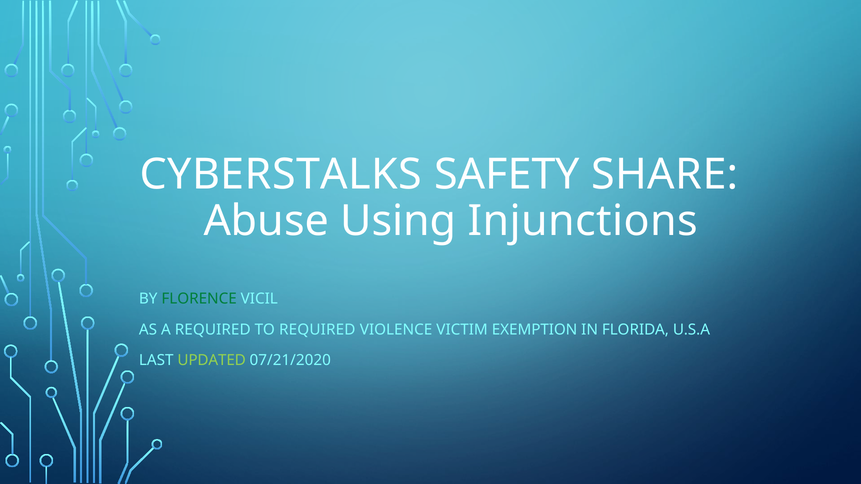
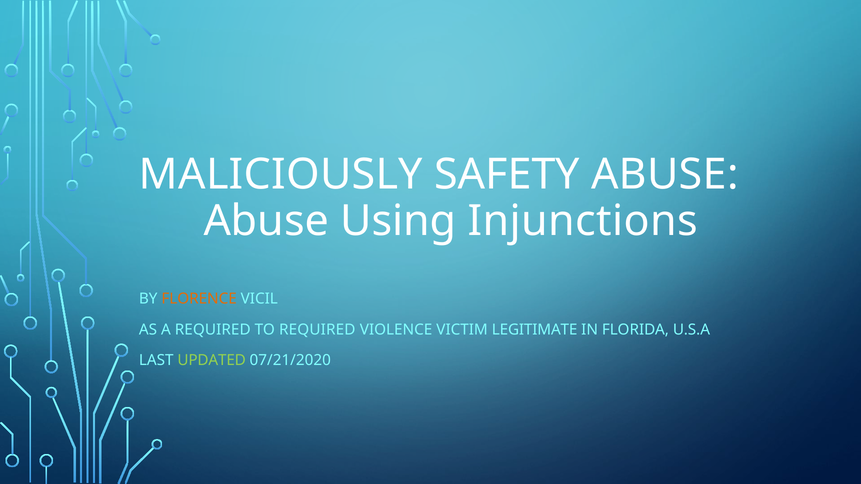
CYBERSTALKS: CYBERSTALKS -> MALICIOUSLY (281, 175)
SAFETY SHARE: SHARE -> ABUSE (665, 175)
FLORENCE colour: green -> orange (199, 299)
EXEMPTION: EXEMPTION -> LEGITIMATE (535, 330)
